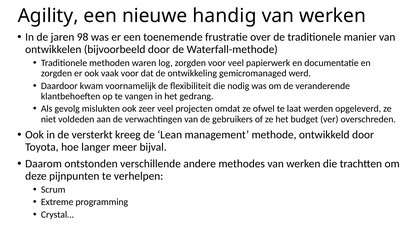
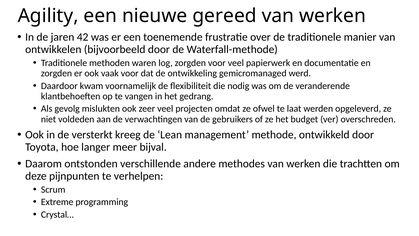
handig: handig -> gereed (225, 16)
98: 98 -> 42 (83, 37)
